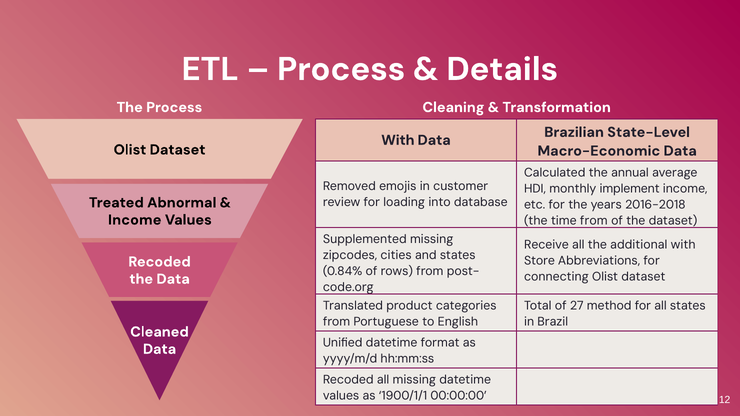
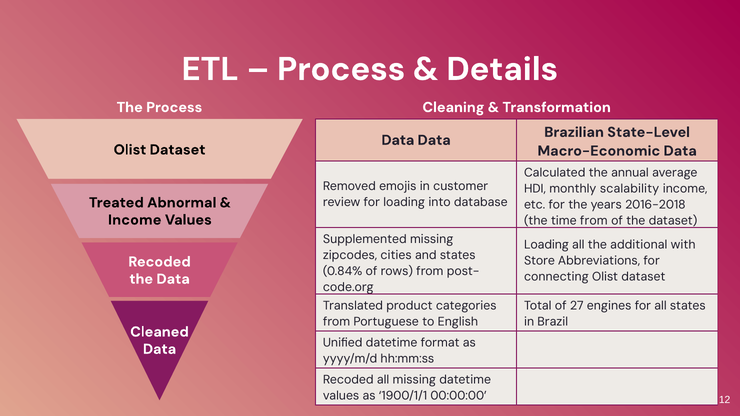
With: With -> Data (398, 140)
implement: implement -> scalability (630, 189)
Receive: Receive -> Loading (546, 245)
method: method -> engines (609, 306)
